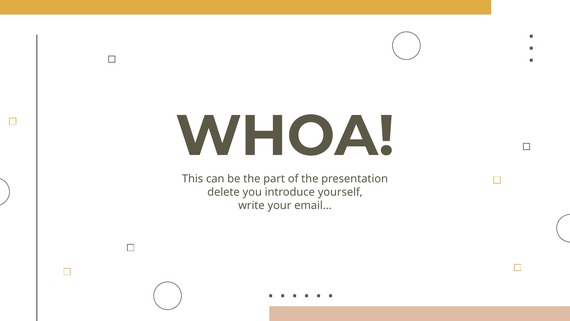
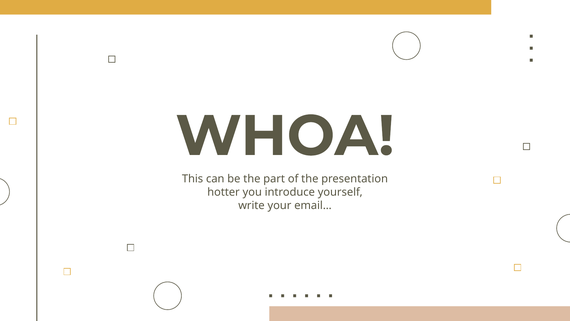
delete: delete -> hotter (224, 192)
